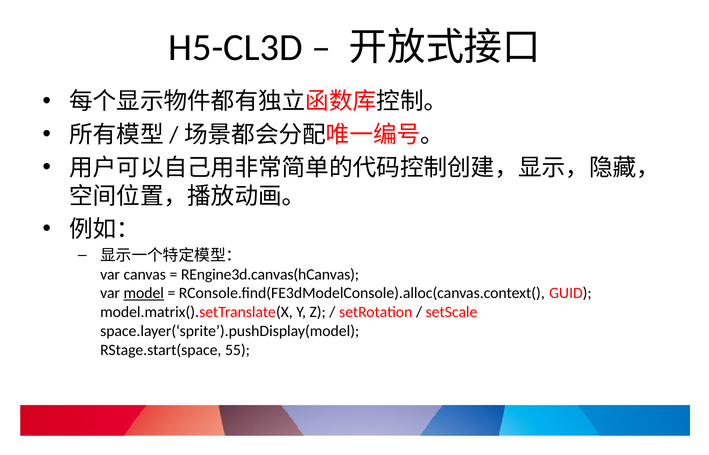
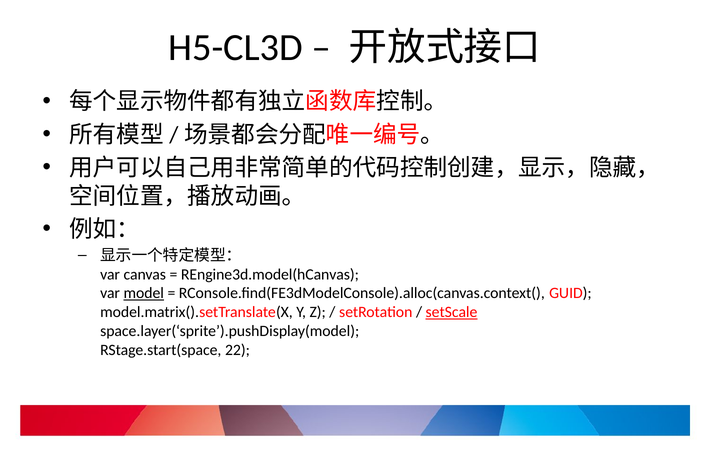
REngine3d.canvas(hCanvas: REngine3d.canvas(hCanvas -> REngine3d.model(hCanvas (270, 274)
setScale underline: none -> present (452, 312)
55: 55 -> 22 (237, 350)
